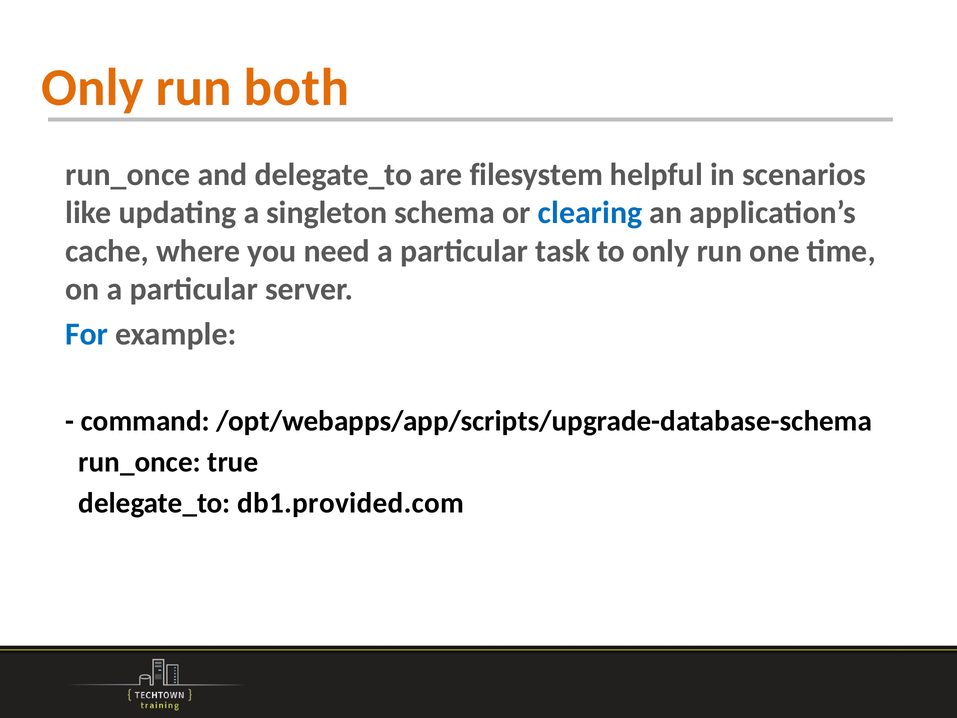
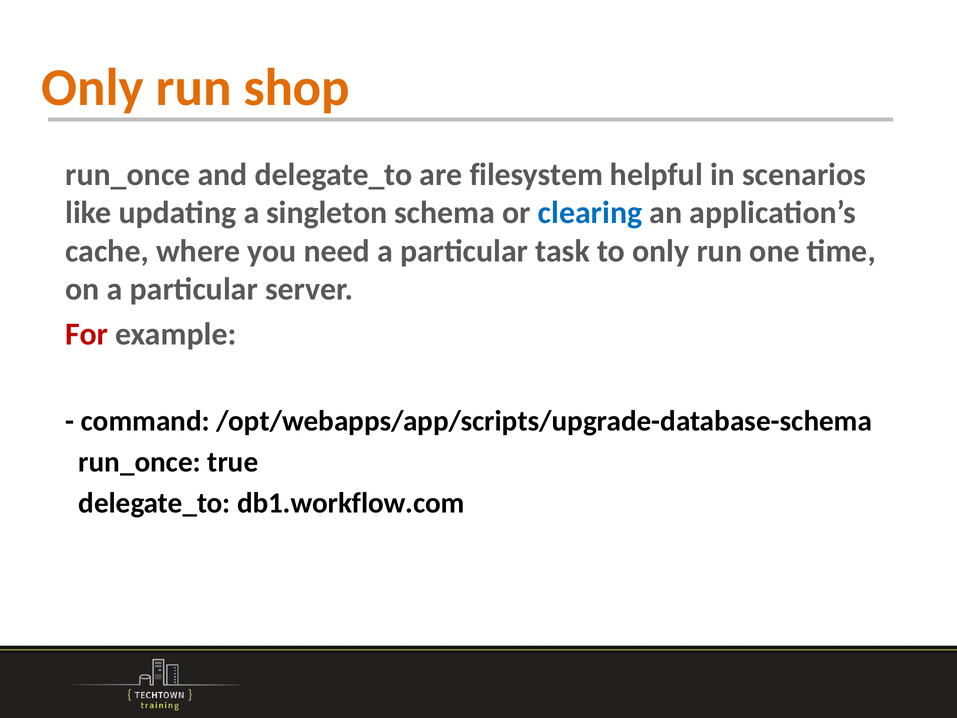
both: both -> shop (297, 87)
For colour: blue -> red (87, 334)
db1.provided.com: db1.provided.com -> db1.workflow.com (351, 503)
